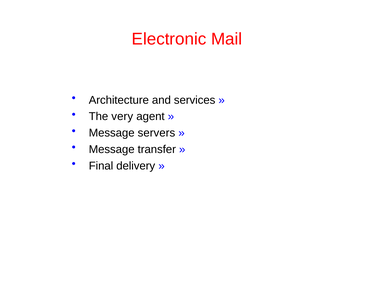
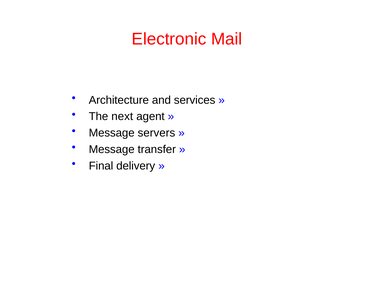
very: very -> next (122, 116)
